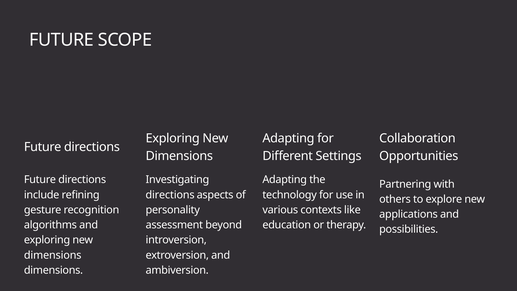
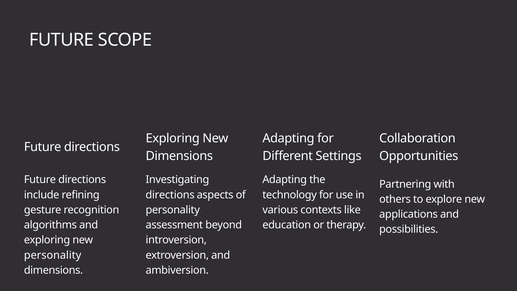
dimensions: dimensions -> personality (53, 255)
